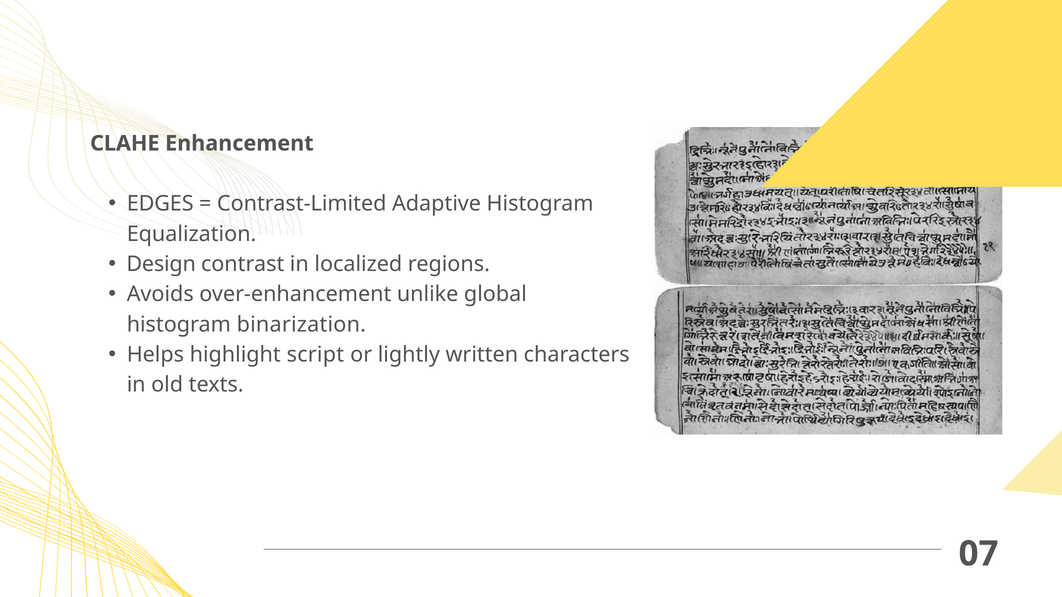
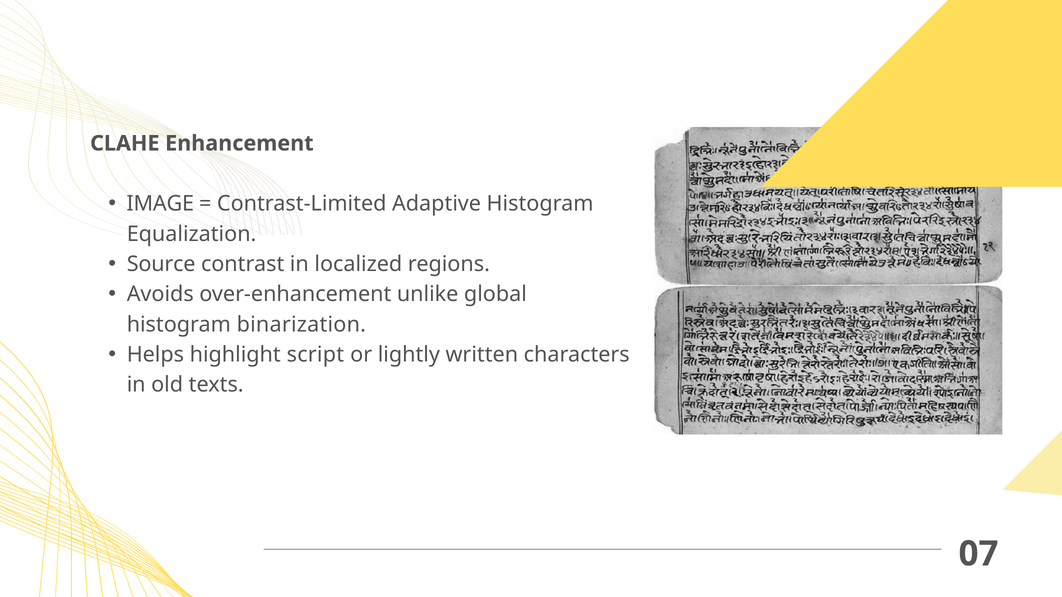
EDGES: EDGES -> IMAGE (160, 204)
Design: Design -> Source (161, 264)
